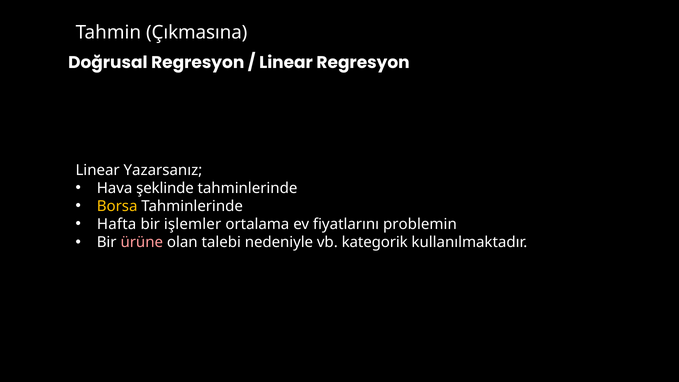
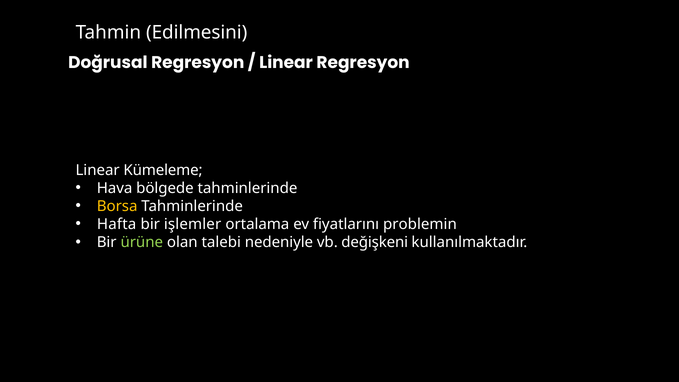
Çıkmasına: Çıkmasına -> Edilmesini (197, 32)
Yazarsanız: Yazarsanız -> Kümeleme (163, 170)
şeklinde: şeklinde -> bölgede (165, 188)
ürüne colour: pink -> light green (142, 242)
kategorik: kategorik -> değişkeni (375, 242)
